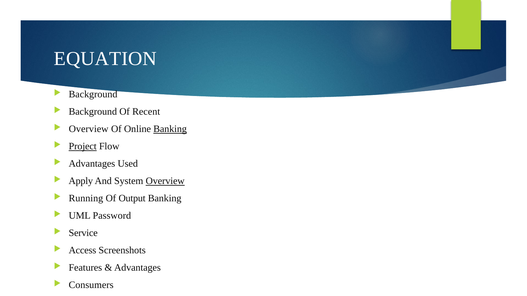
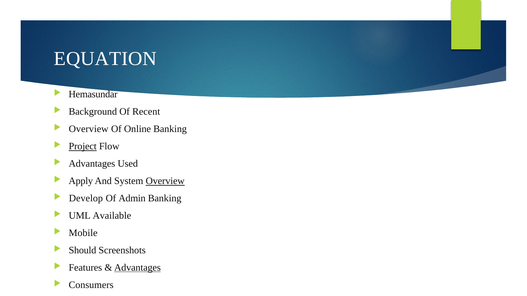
Background: Background -> Hemasundar (93, 95)
Banking underline: present -> none (170, 129)
Running: Running -> Develop (86, 199)
Output: Output -> Admin (132, 199)
Password: Password -> Available (112, 216)
Service: Service -> Mobile (83, 233)
Access: Access -> Should (82, 251)
Advantages underline: none -> present (137, 268)
